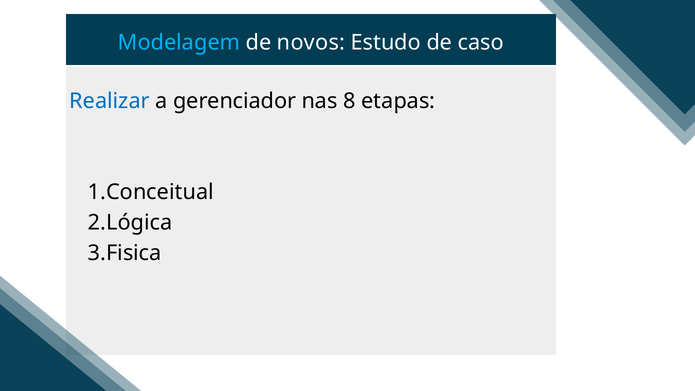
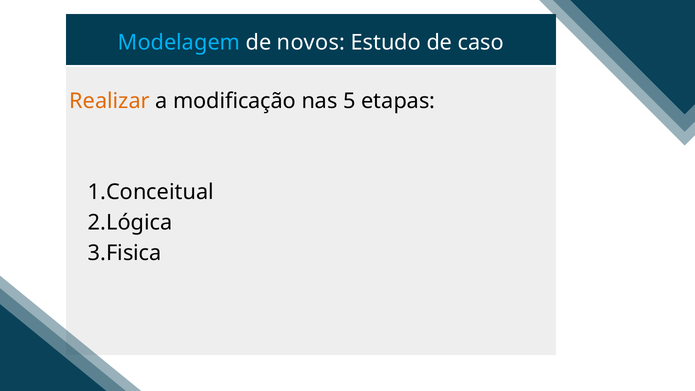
Realizar colour: blue -> orange (110, 101)
gerenciador: gerenciador -> modificação (235, 101)
8: 8 -> 5 (349, 101)
